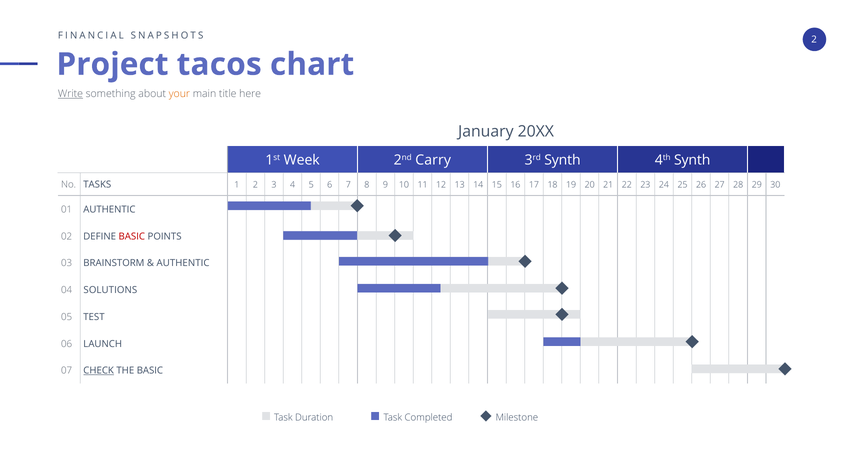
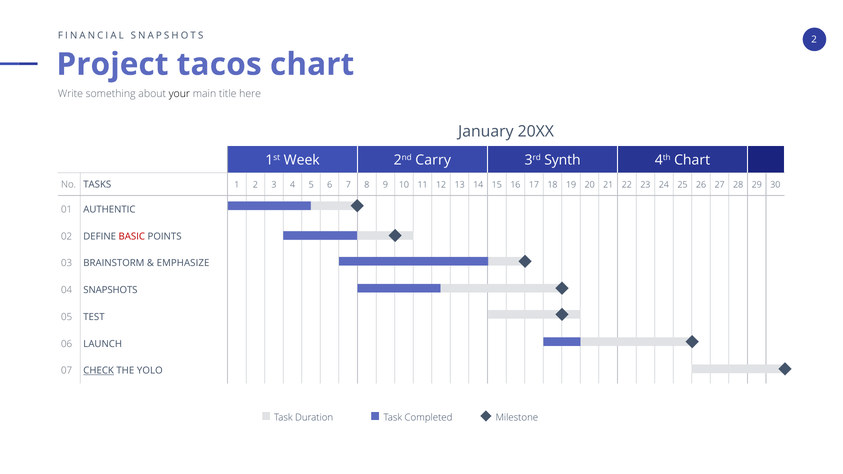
Write underline: present -> none (70, 94)
your colour: orange -> black (179, 94)
4th Synth: Synth -> Chart (692, 160)
AUTHENTIC: AUTHENTIC -> EMPHASIZE (183, 263)
04 SOLUTIONS: SOLUTIONS -> SNAPSHOTS (110, 290)
THE BASIC: BASIC -> YOLO (150, 371)
